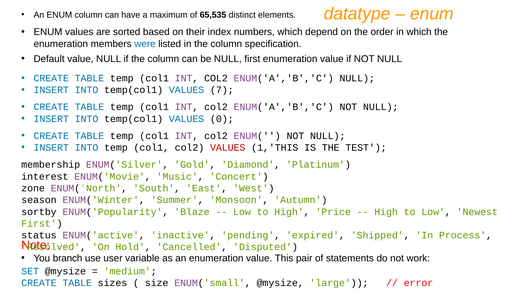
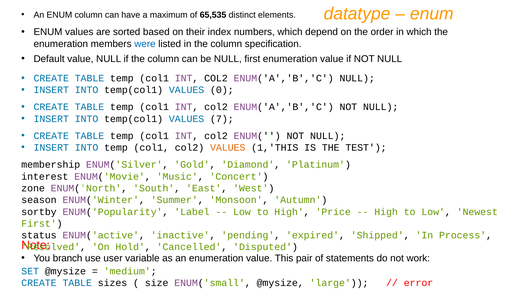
7: 7 -> 0 (222, 90)
0: 0 -> 7 (222, 119)
VALUES colour: red -> orange (228, 148)
Blaze: Blaze -> Label (192, 212)
